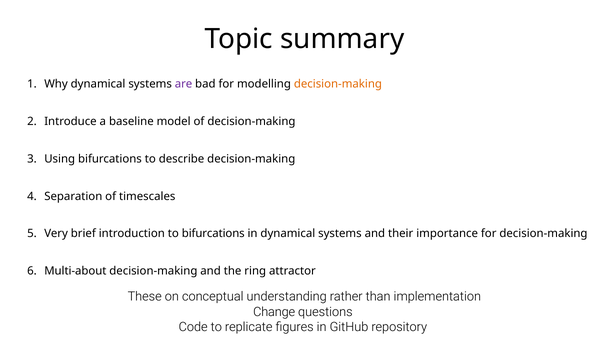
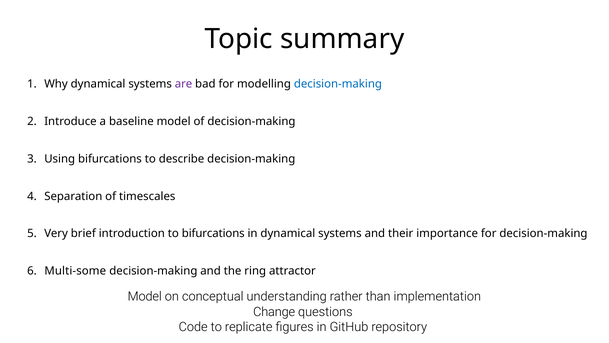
decision-making colour: orange -> blue (338, 84)
Multi-about: Multi-about -> Multi-some (75, 271)
These: These -> Model (145, 296)
